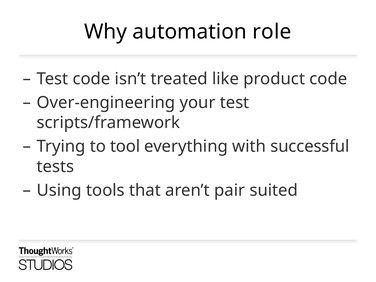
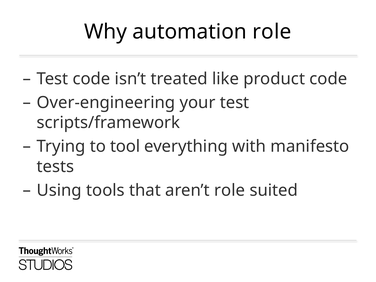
successful: successful -> manifesto (310, 146)
aren’t pair: pair -> role (230, 190)
